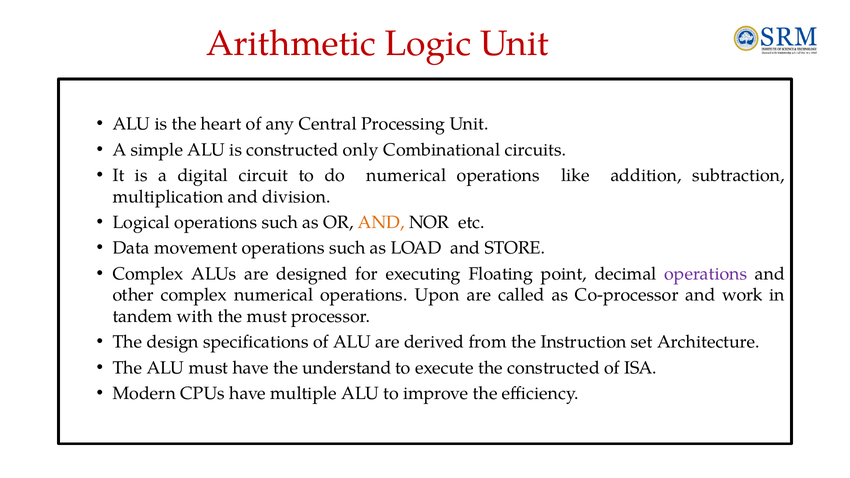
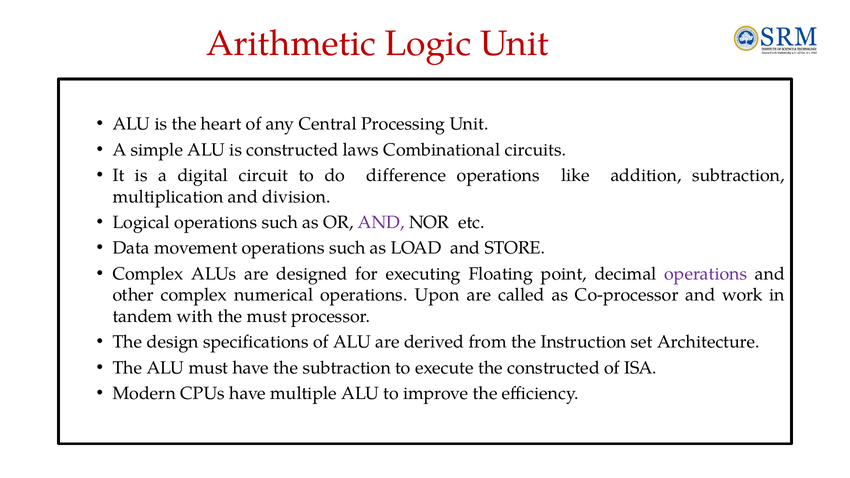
only: only -> laws (361, 150)
do numerical: numerical -> difference (406, 175)
AND colour: orange -> purple (381, 222)
the understand: understand -> subtraction (347, 368)
